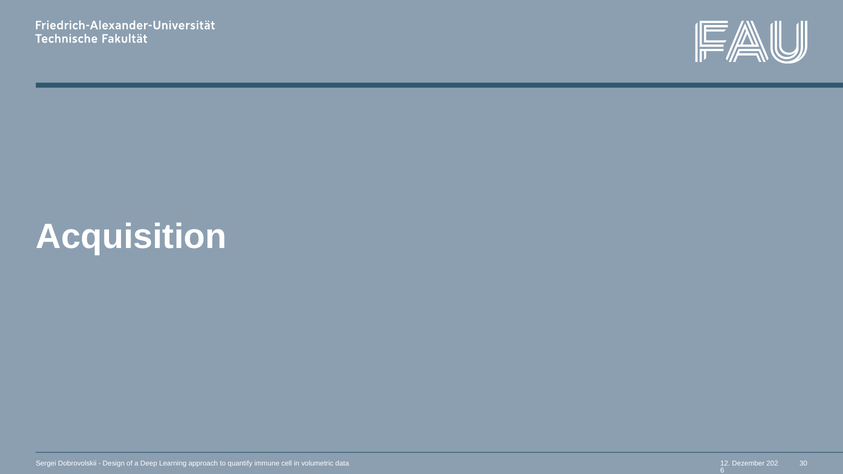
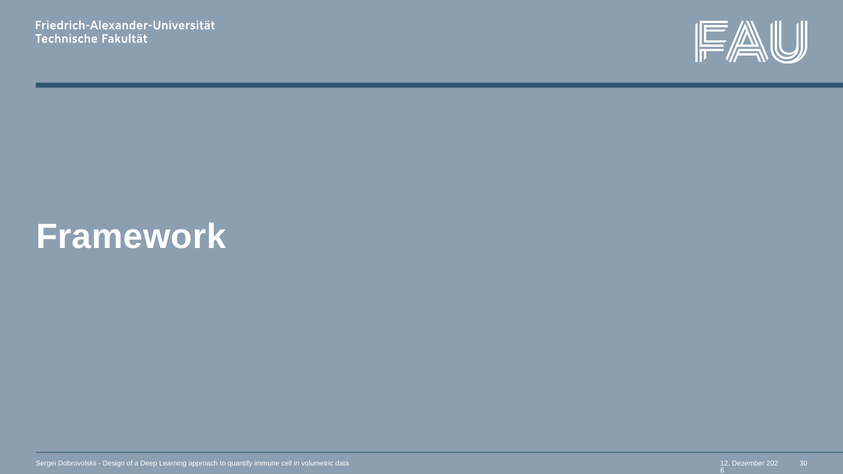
Acquisition: Acquisition -> Framework (131, 237)
